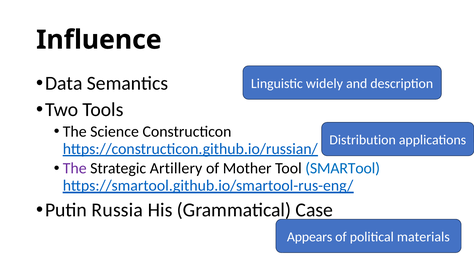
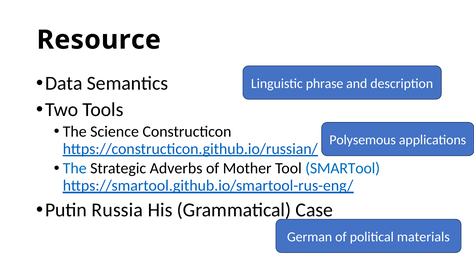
Influence: Influence -> Resource (99, 40)
widely: widely -> phrase (325, 83)
Distribution: Distribution -> Polysemous (363, 140)
The colour: purple -> blue (75, 168)
Artillery: Artillery -> Adverbs (176, 168)
Appears: Appears -> German (310, 237)
